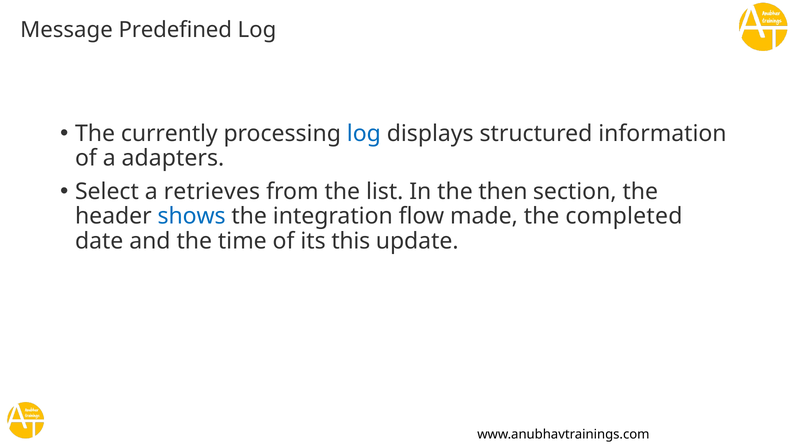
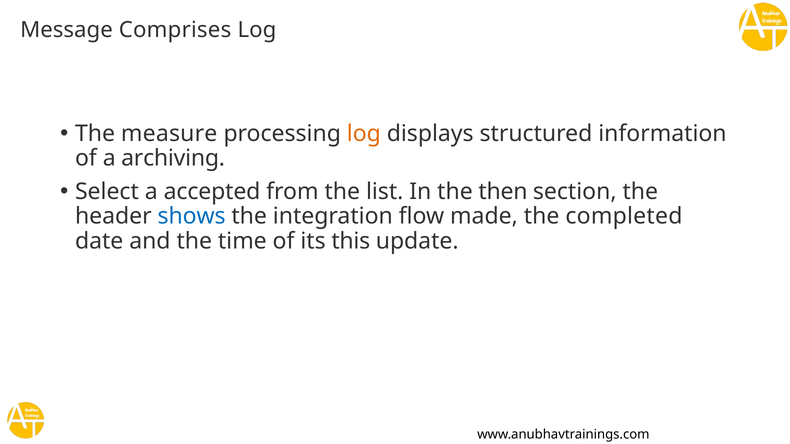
Predefined: Predefined -> Comprises (175, 30)
currently: currently -> measure (169, 134)
log colour: blue -> orange (364, 134)
adapters: adapters -> archiving (173, 158)
retrieves: retrieves -> accepted (212, 192)
